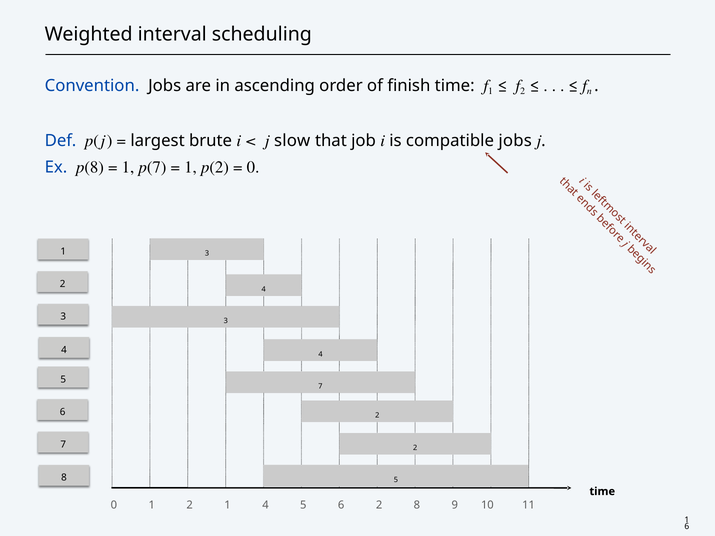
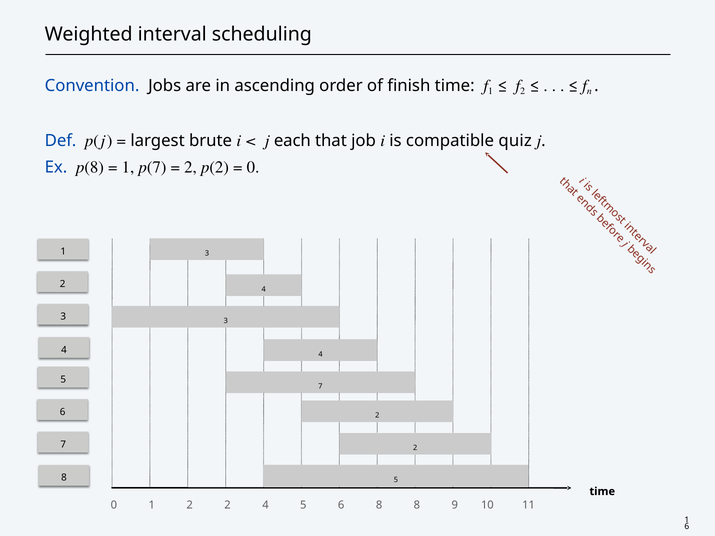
slow: slow -> each (292, 141)
compatible jobs: jobs -> quiz (515, 141)
1: 1 -> 2 (191, 167)
1 2 1: 1 -> 2 (227, 505)
6 2: 2 -> 8 (379, 505)
